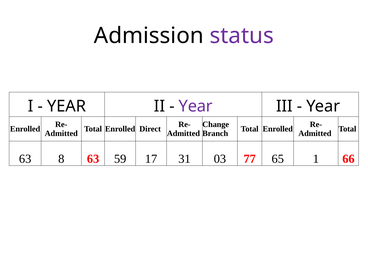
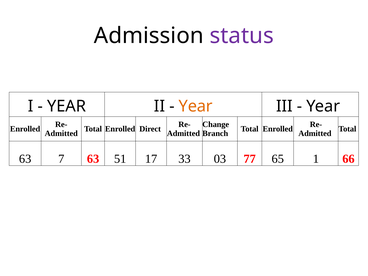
Year colour: purple -> orange (196, 106)
8: 8 -> 7 (61, 159)
59: 59 -> 51 (120, 159)
31: 31 -> 33 (184, 159)
